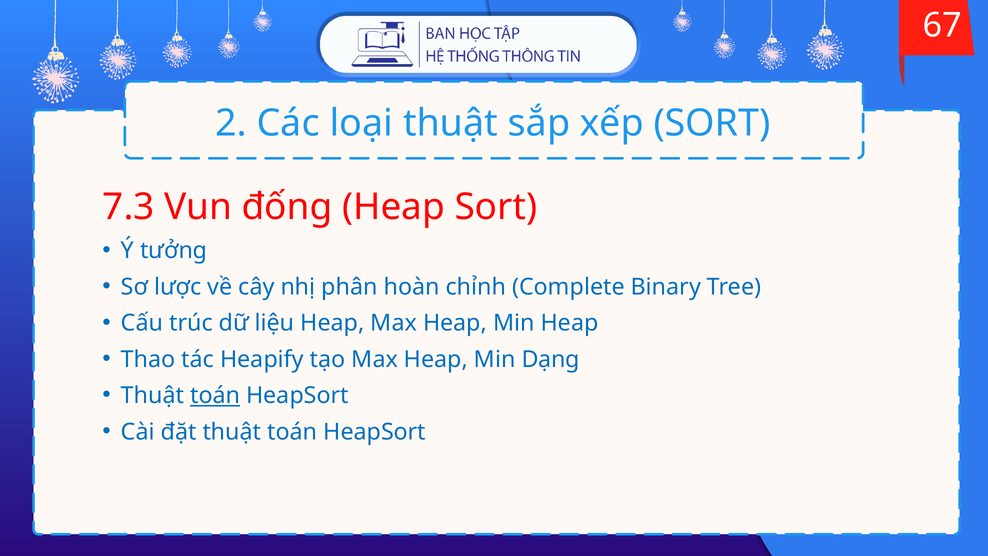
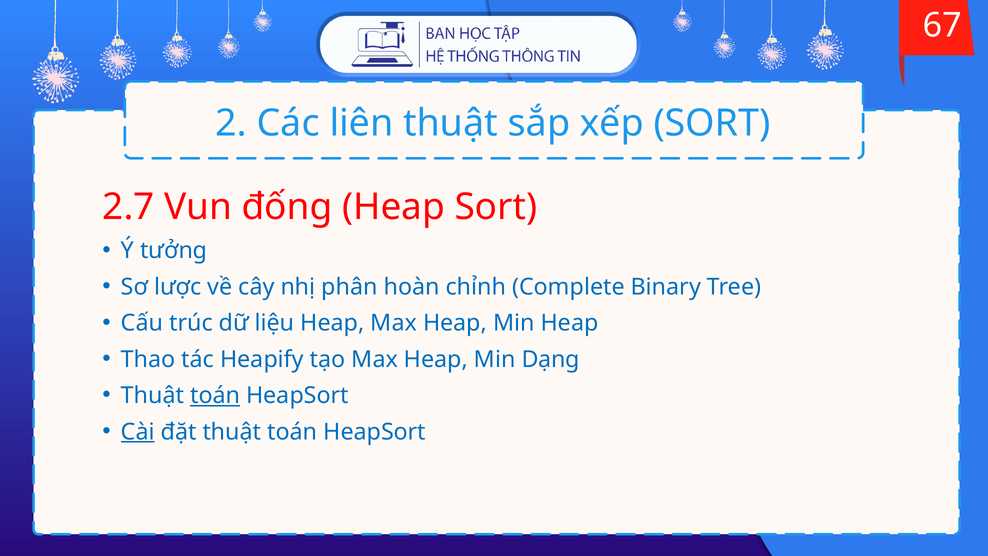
loại: loại -> liên (361, 123)
7.3: 7.3 -> 2.7 (129, 207)
Cài underline: none -> present (138, 432)
